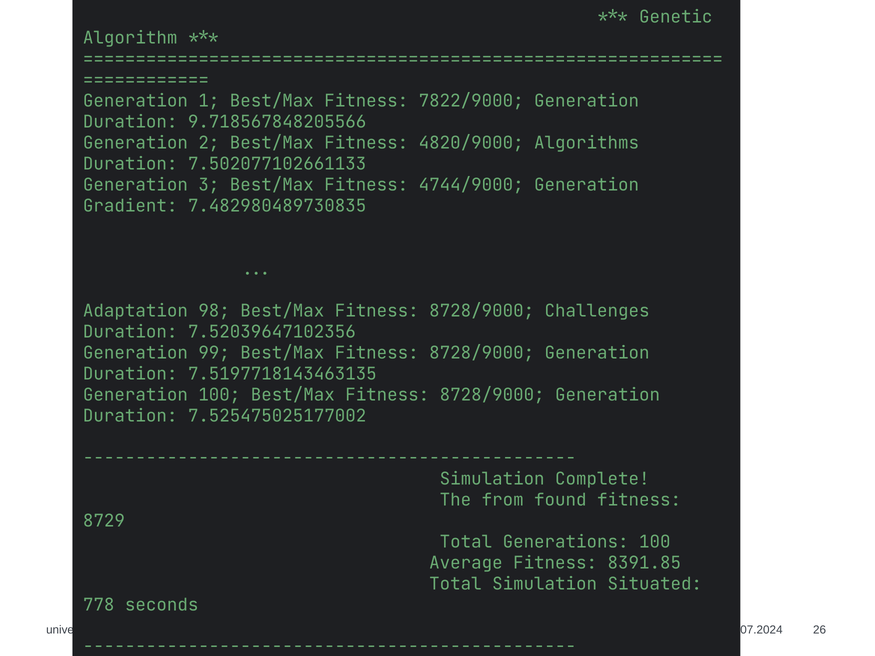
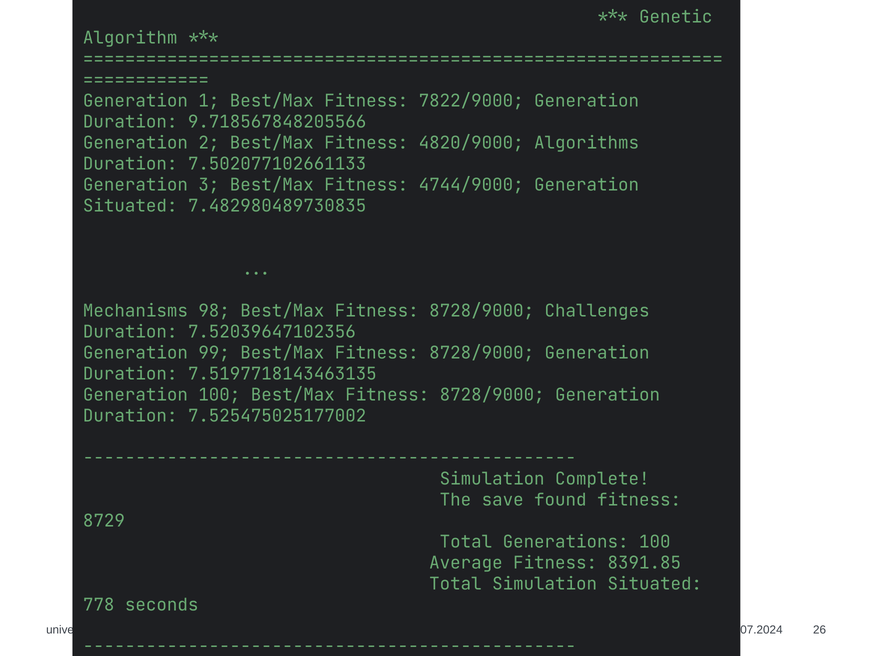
Gradient: Gradient -> Situated (130, 206)
Adaptation: Adaptation -> Mechanisms (135, 311)
from: from -> save (503, 500)
